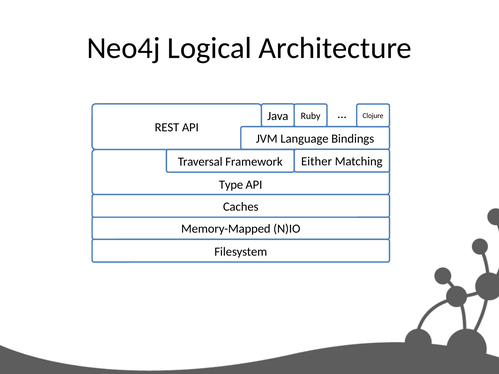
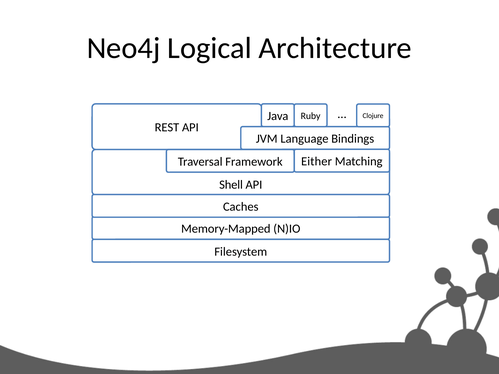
Type: Type -> Shell (231, 185)
